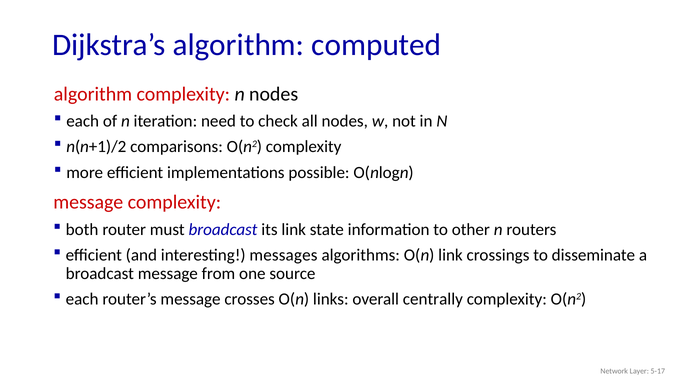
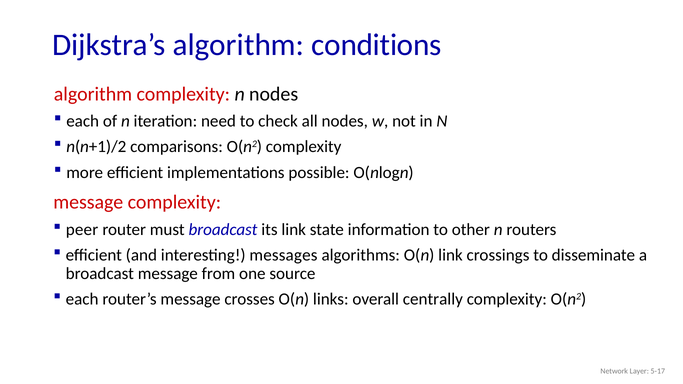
computed: computed -> conditions (377, 45)
both: both -> peer (82, 230)
